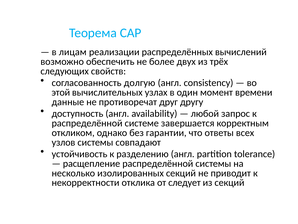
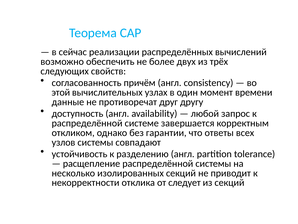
лицам: лицам -> сейчас (73, 52)
долгую: долгую -> причём (140, 83)
